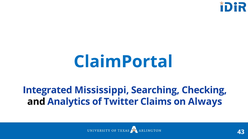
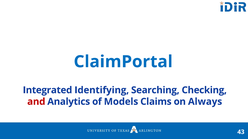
Mississippi: Mississippi -> Identifying (102, 90)
and colour: black -> red (36, 102)
Twitter: Twitter -> Models (121, 102)
